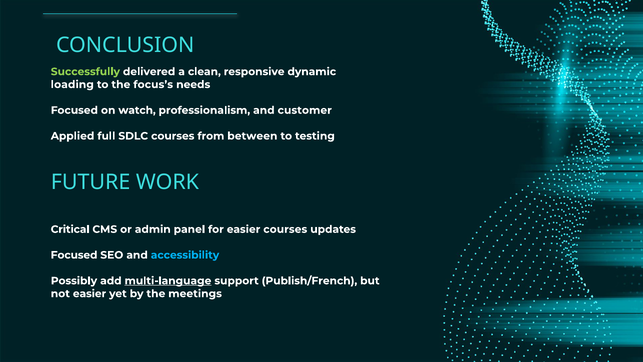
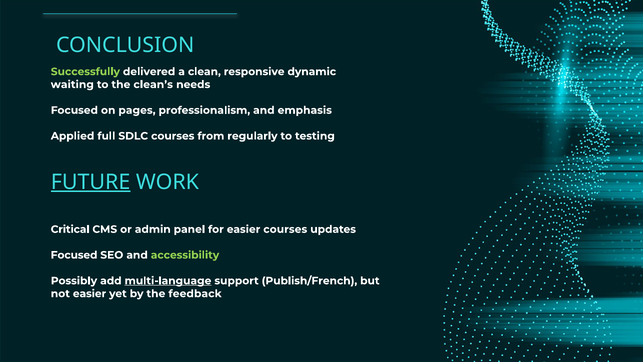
loading: loading -> waiting (72, 84)
focus’s: focus’s -> clean’s (153, 84)
watch: watch -> pages (137, 110)
customer: customer -> emphasis (305, 110)
between: between -> regularly (252, 136)
FUTURE underline: none -> present (91, 182)
accessibility colour: light blue -> light green (185, 255)
meetings: meetings -> feedback (195, 293)
